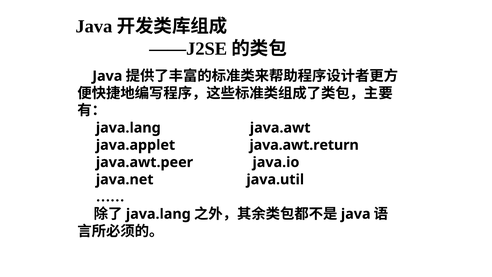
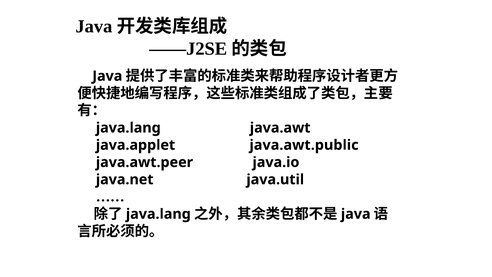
java.awt.return: java.awt.return -> java.awt.public (304, 145)
